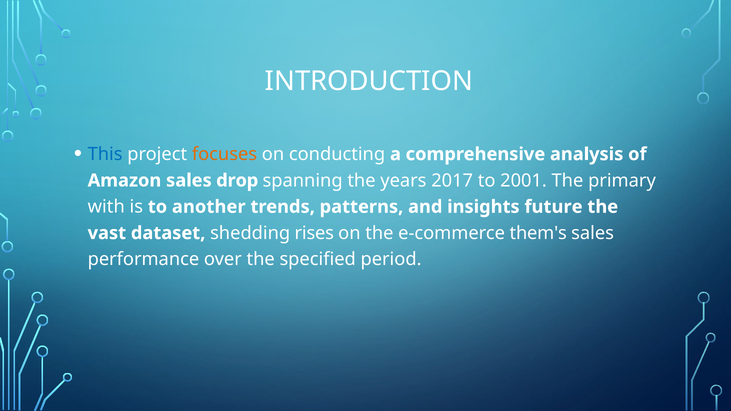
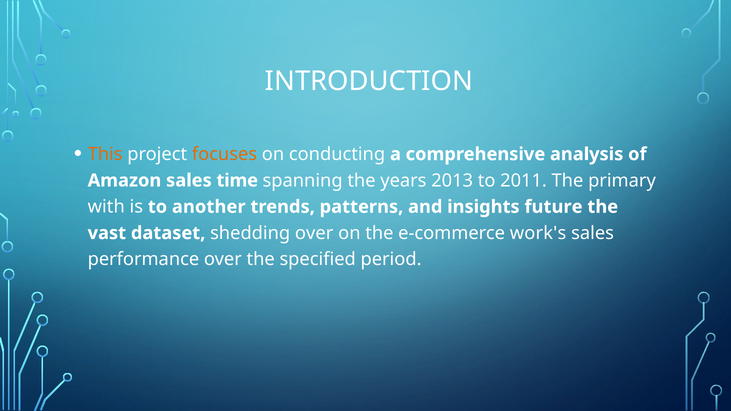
This colour: blue -> orange (105, 154)
drop: drop -> time (237, 181)
2017: 2017 -> 2013 (452, 181)
2001: 2001 -> 2011 (524, 181)
shedding rises: rises -> over (314, 233)
them's: them's -> work's (538, 233)
